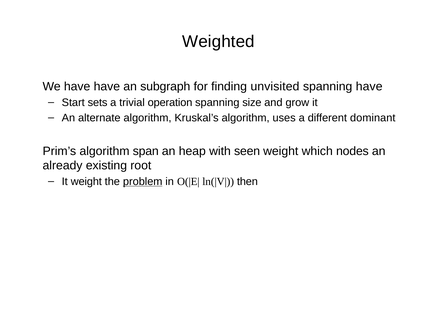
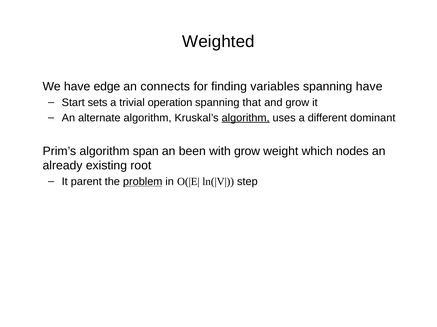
have have: have -> edge (107, 87)
subgraph: subgraph -> connects (165, 87)
unvisited: unvisited -> variables (275, 87)
size: size -> that (252, 103)
algorithm underline: none -> present (246, 118)
heap: heap -> been (192, 151)
with seen: seen -> grow (247, 151)
It weight: weight -> parent (86, 182)
then: then -> step (247, 182)
